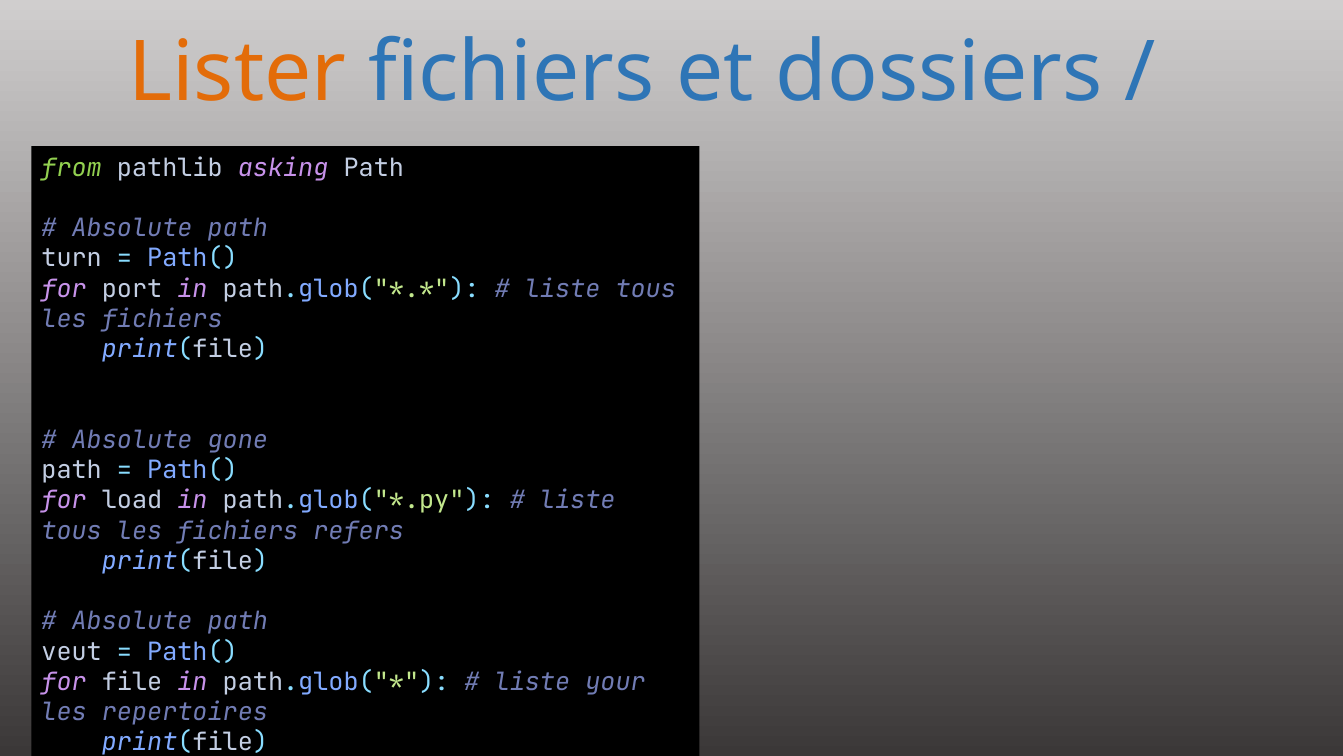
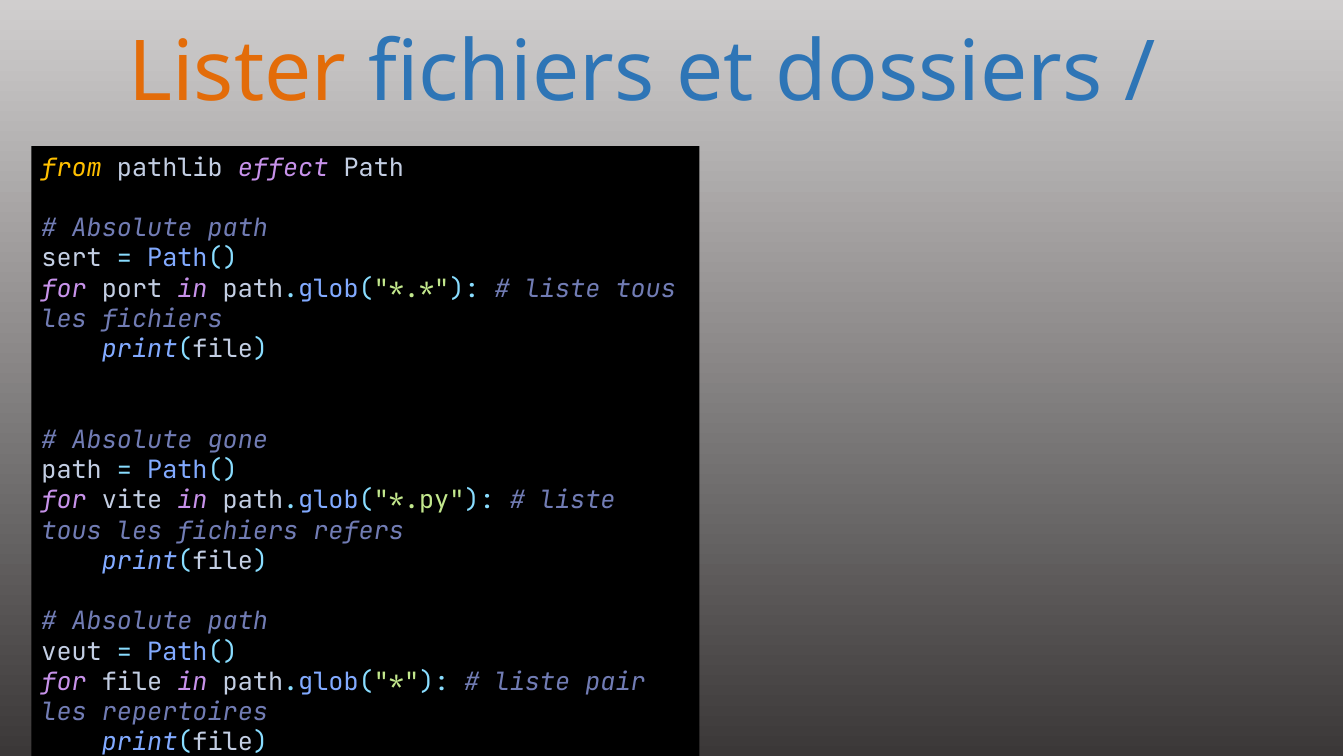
from colour: light green -> yellow (72, 168)
asking: asking -> effect (283, 168)
turn: turn -> sert (72, 258)
load: load -> vite (132, 500)
your: your -> pair (616, 681)
